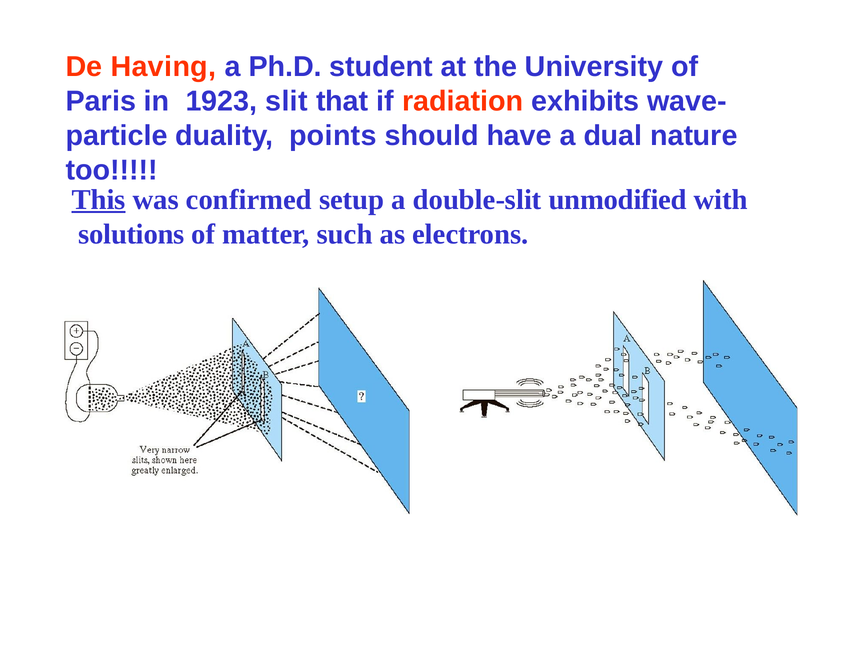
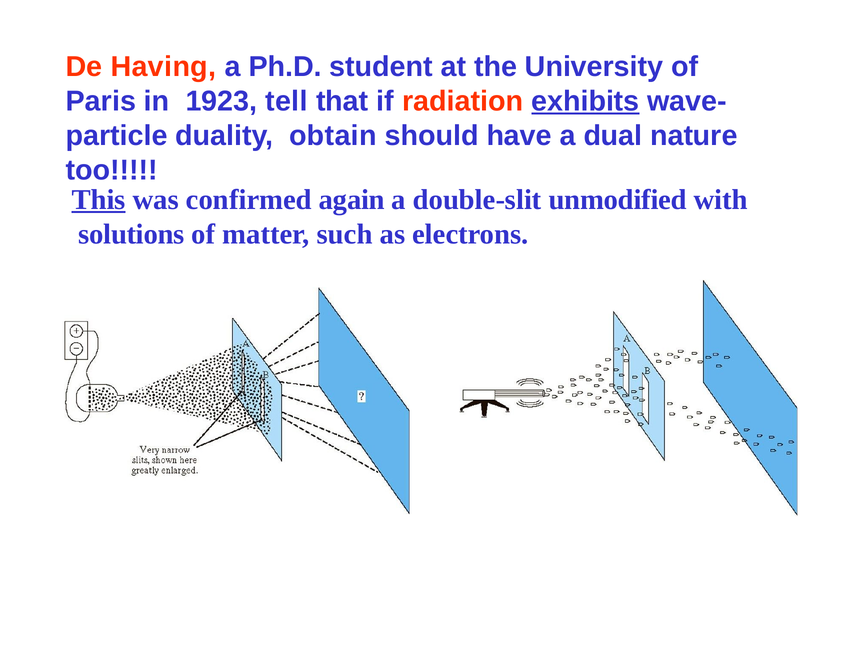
slit: slit -> tell (286, 101)
exhibits underline: none -> present (585, 101)
points: points -> obtain (333, 136)
setup: setup -> again (352, 200)
